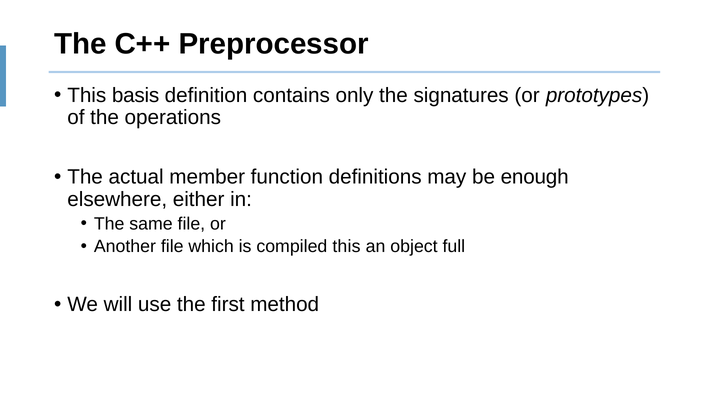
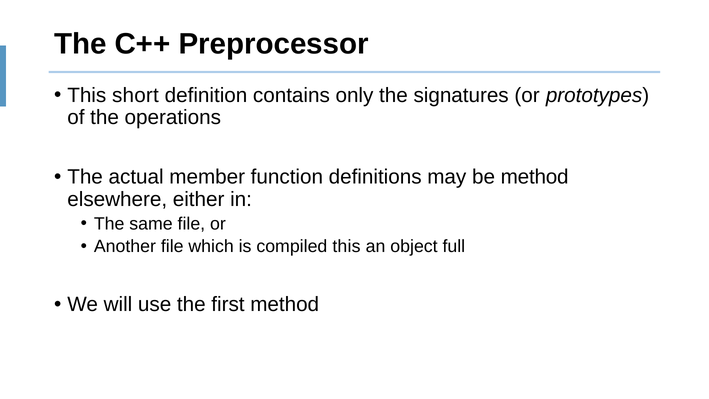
basis: basis -> short (135, 95)
be enough: enough -> method (535, 177)
